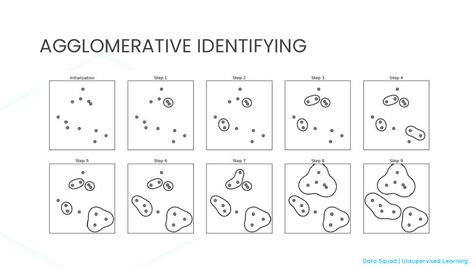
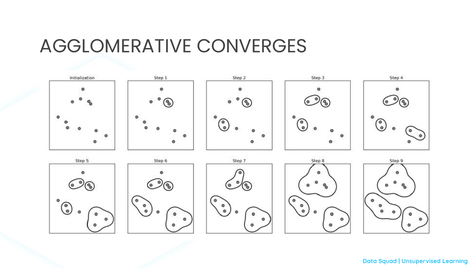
IDENTIFYING: IDENTIFYING -> CONVERGES (252, 46)
